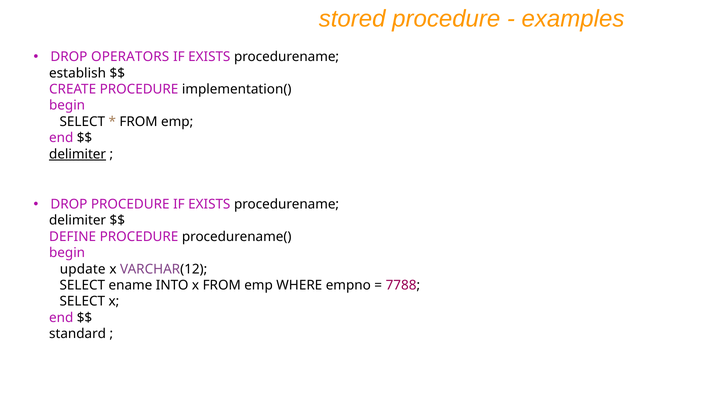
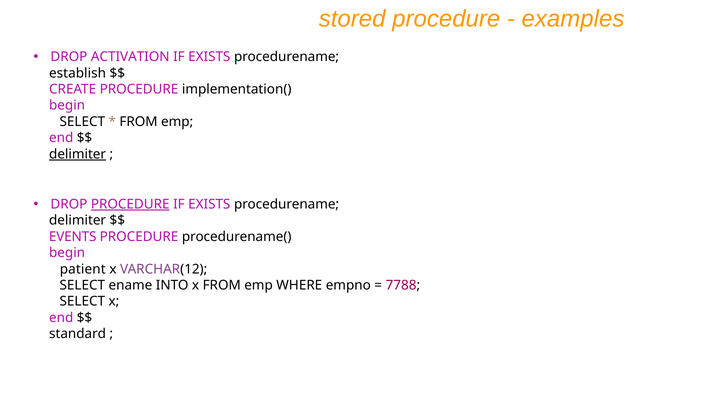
OPERATORS: OPERATORS -> ACTIVATION (130, 57)
PROCEDURE underline: none -> present (130, 204)
DEFINE: DEFINE -> EVENTS (73, 237)
update: update -> patient (83, 269)
